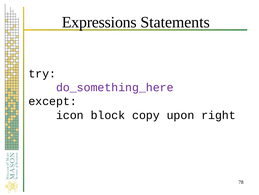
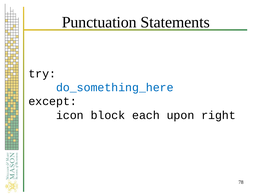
Expressions: Expressions -> Punctuation (99, 22)
do_something_here colour: purple -> blue (115, 87)
copy: copy -> each (146, 115)
